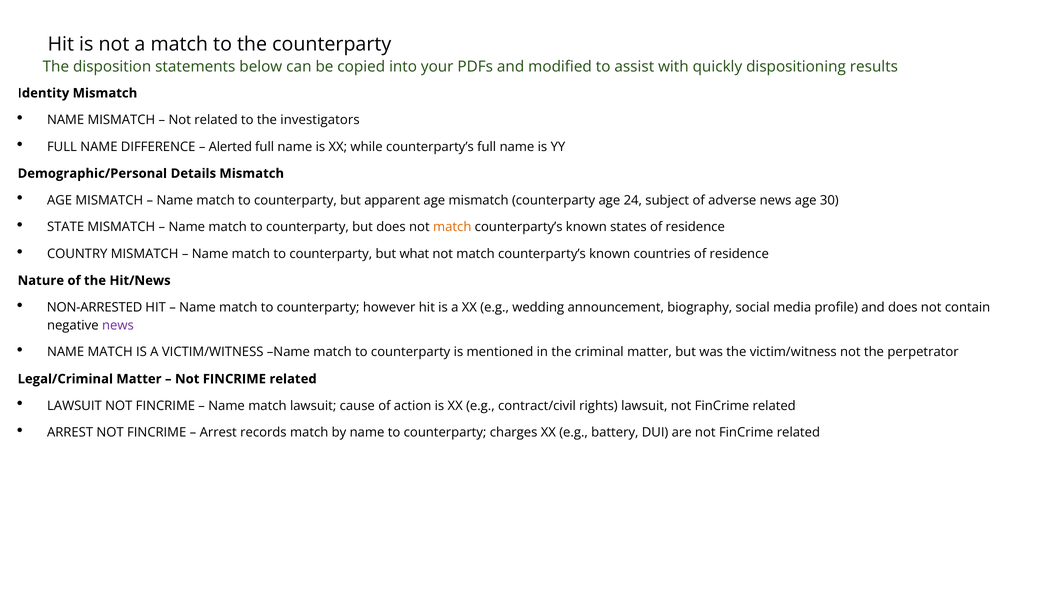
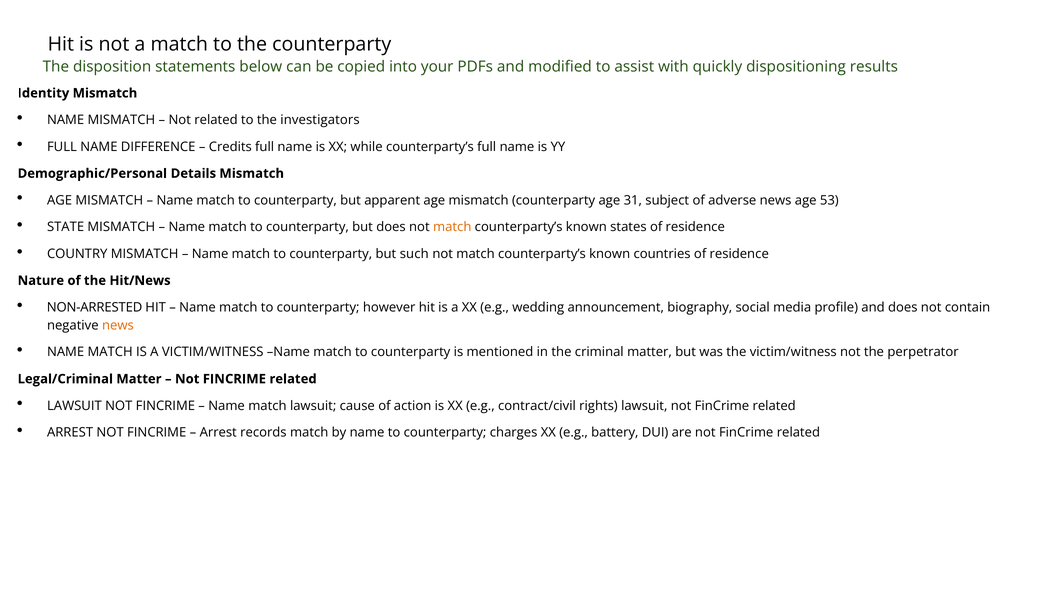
Alerted: Alerted -> Credits (230, 147)
24: 24 -> 31 (633, 200)
30: 30 -> 53 (829, 200)
what: what -> such (414, 254)
news colour: purple -> orange (118, 326)
